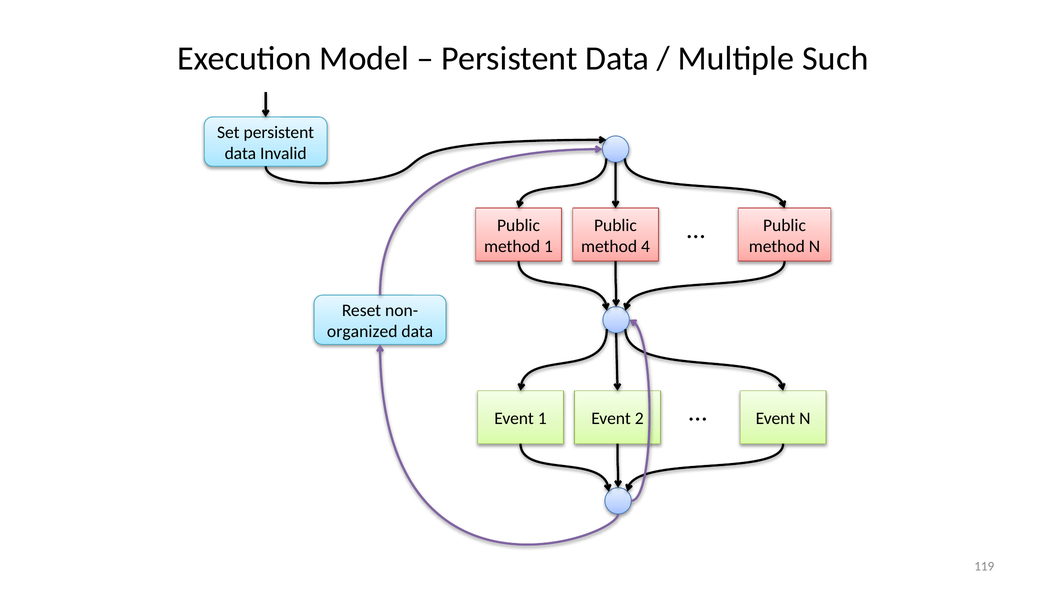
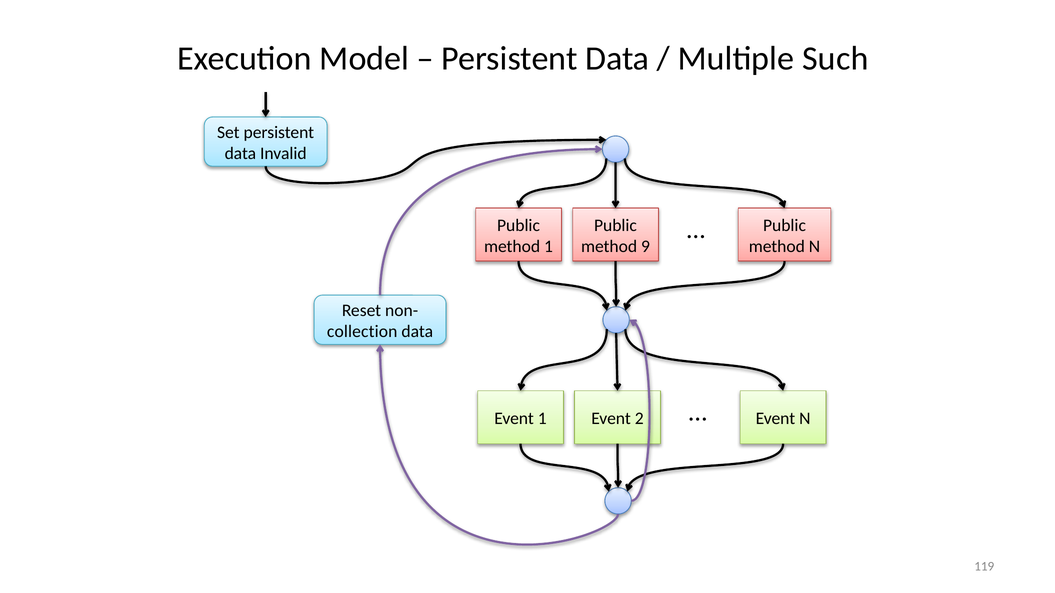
4: 4 -> 9 (646, 247)
organized: organized -> collection (362, 332)
